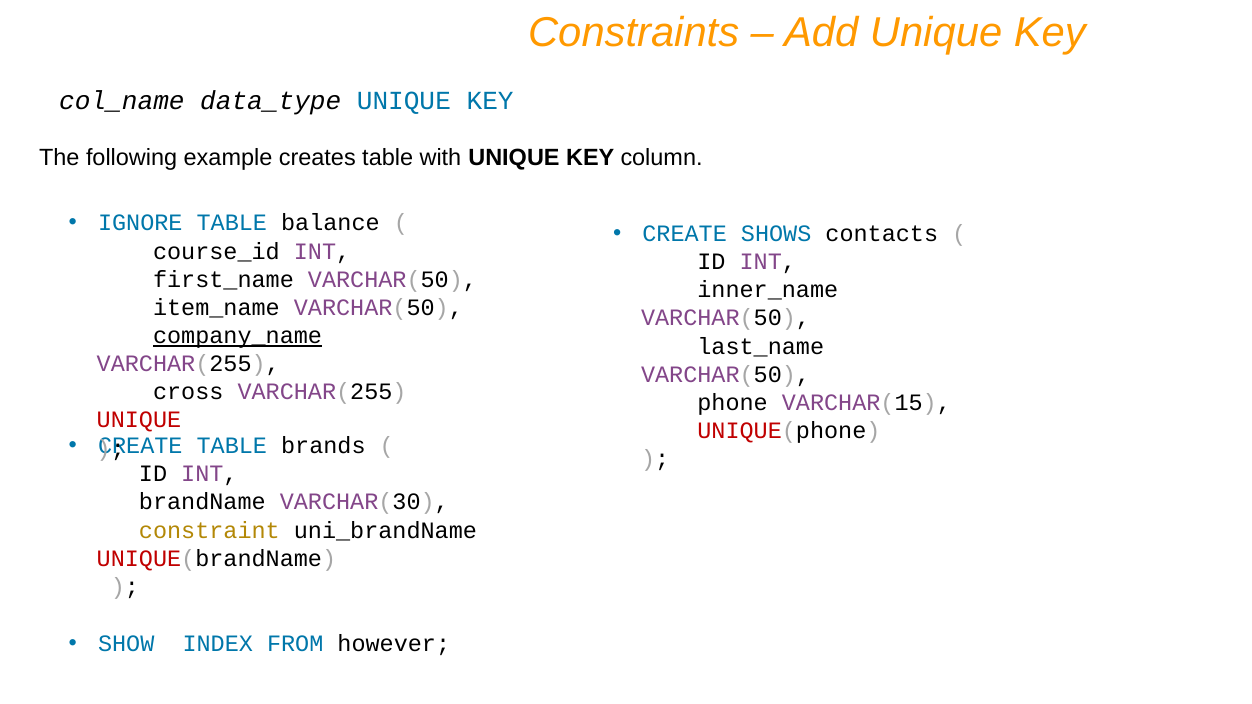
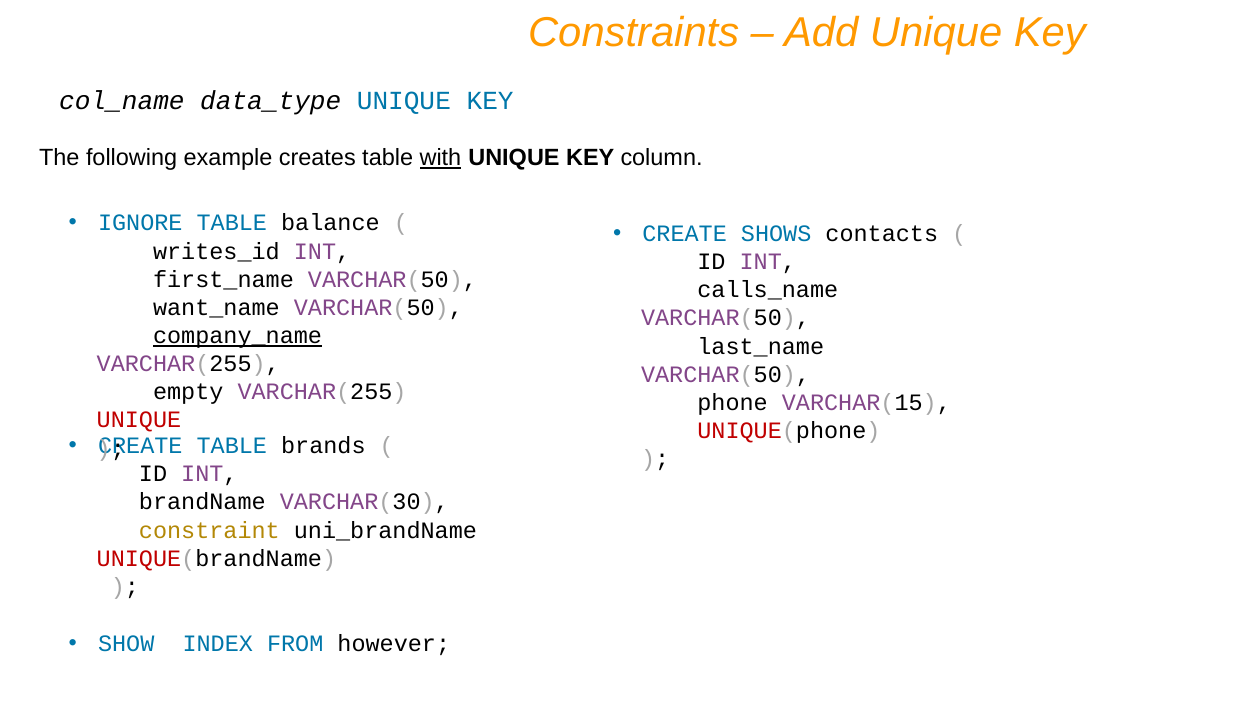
with underline: none -> present (440, 158)
course_id: course_id -> writes_id (216, 251)
inner_name: inner_name -> calls_name (768, 290)
item_name: item_name -> want_name (216, 308)
cross: cross -> empty (188, 392)
